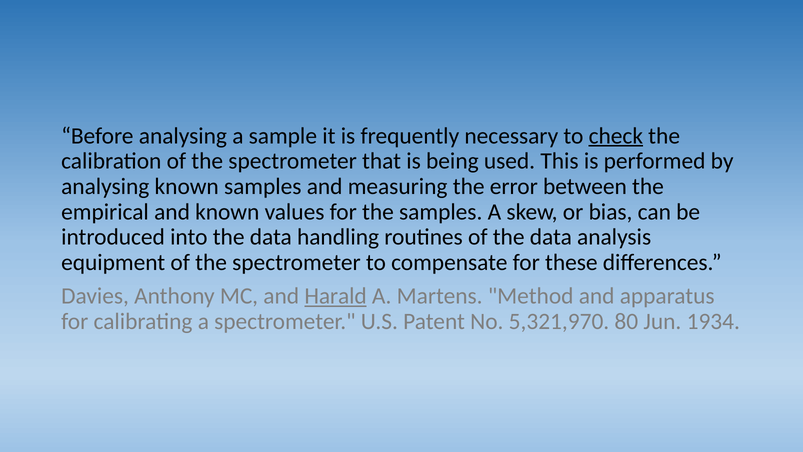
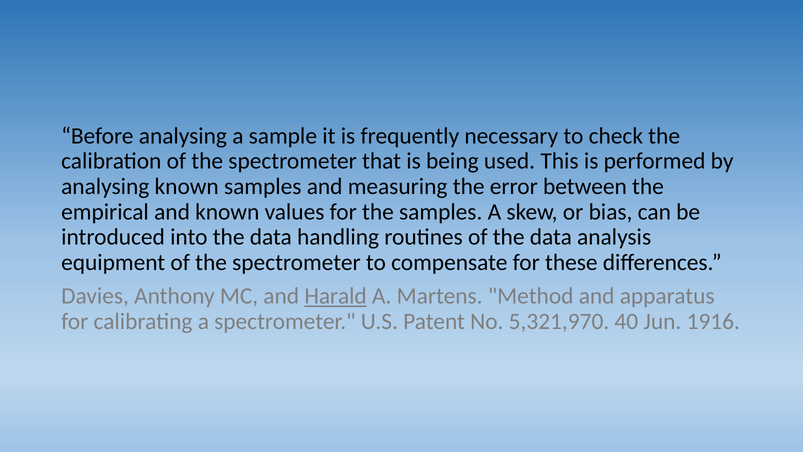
check underline: present -> none (616, 136)
80: 80 -> 40 (626, 321)
1934: 1934 -> 1916 (713, 321)
